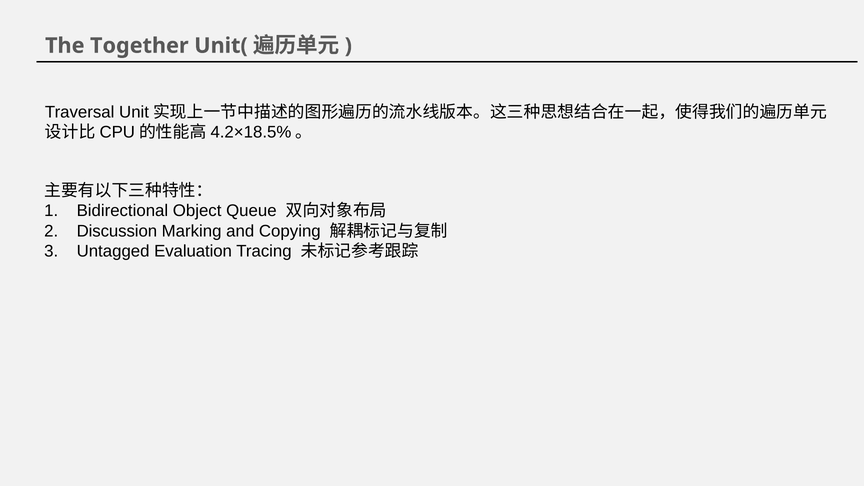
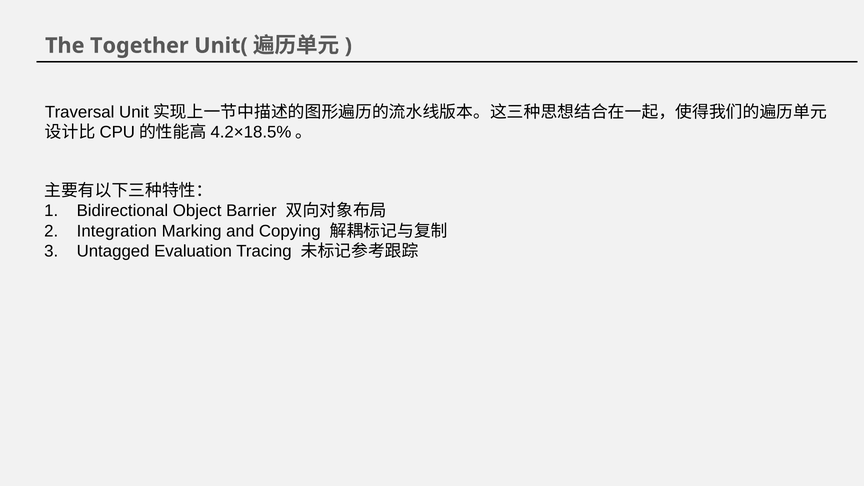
Queue: Queue -> Barrier (251, 211)
Discussion: Discussion -> Integration (117, 231)
